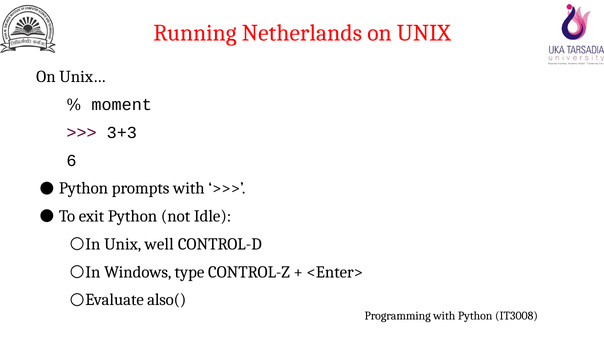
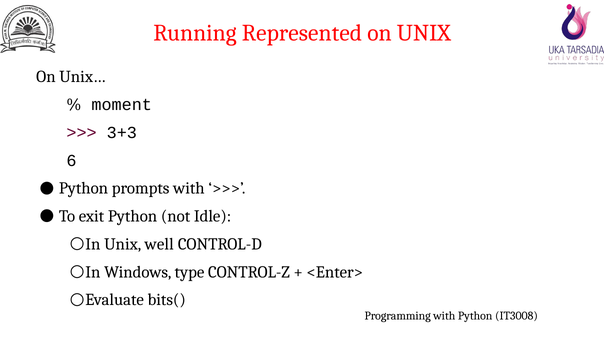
Netherlands: Netherlands -> Represented (302, 33)
also(: also( -> bits( (167, 300)
